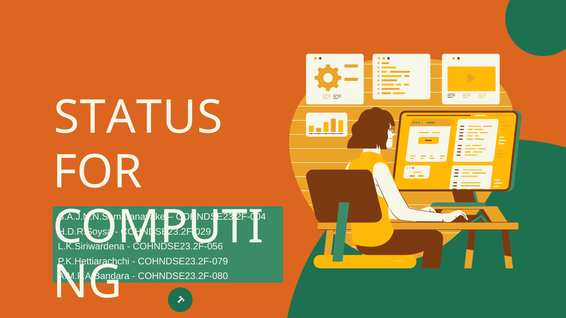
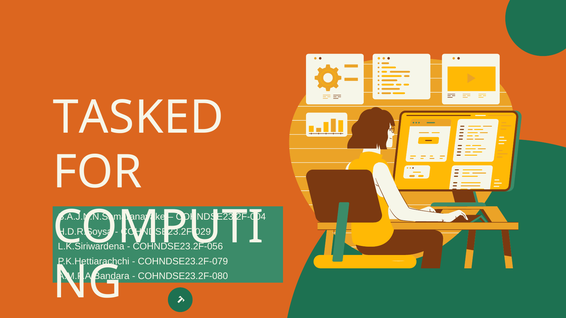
STATUS: STATUS -> TASKED (138, 118)
